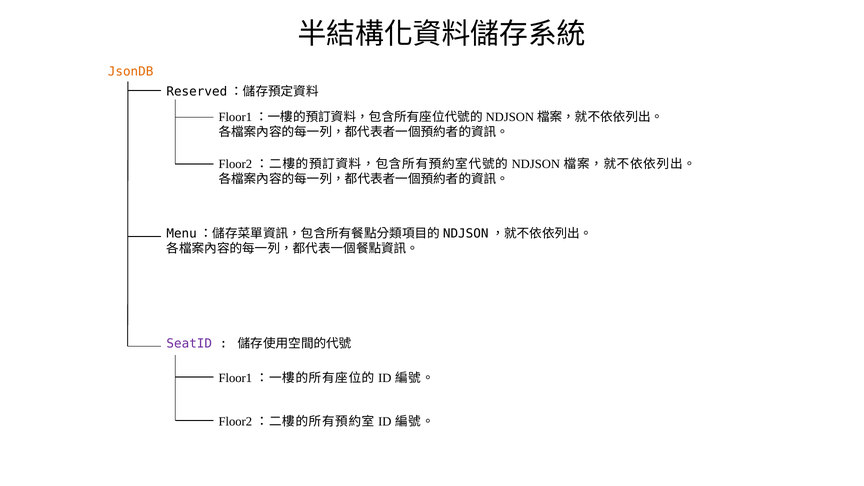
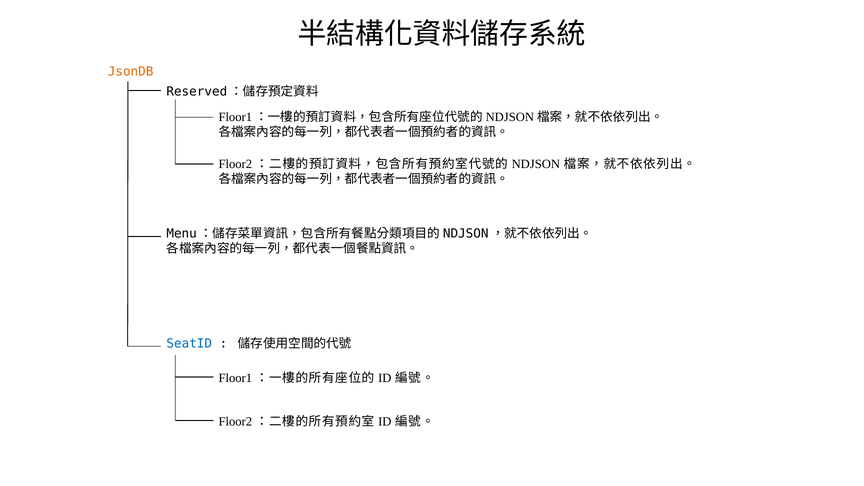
SeatID colour: purple -> blue (189, 344)
